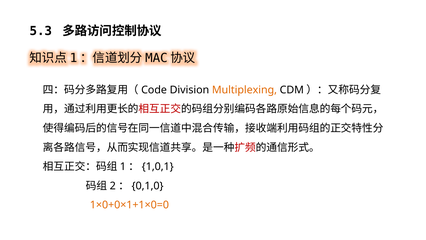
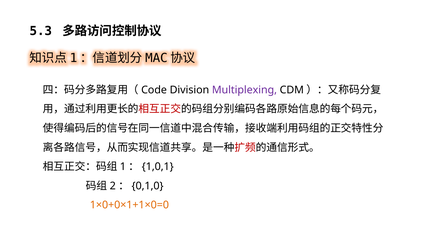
Multiplexing colour: orange -> purple (244, 90)
